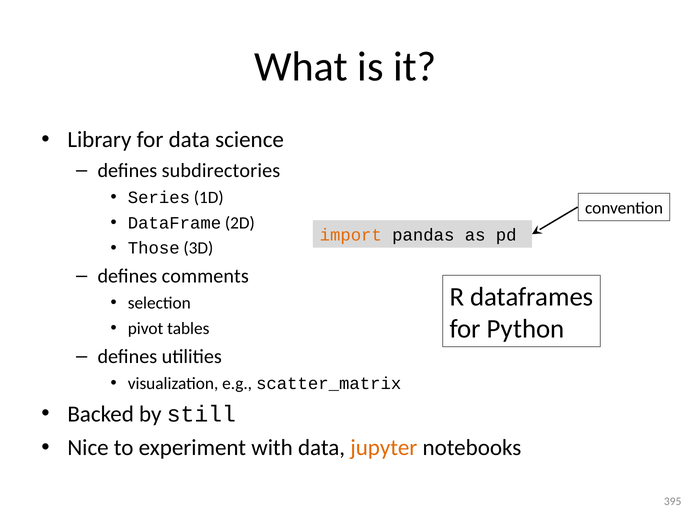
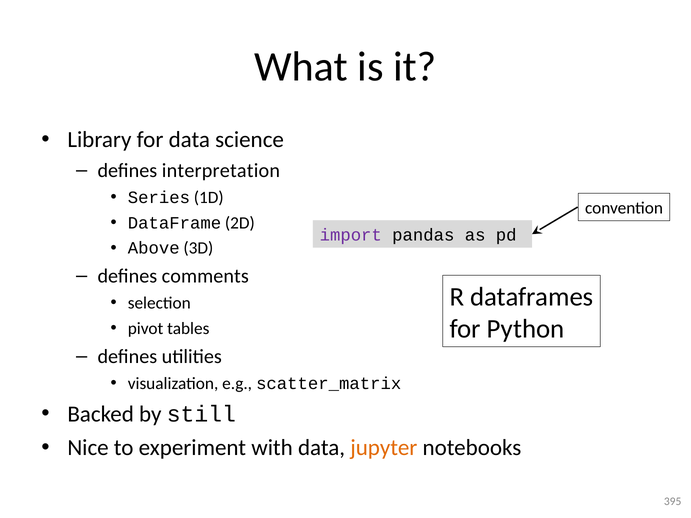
subdirectories: subdirectories -> interpretation (221, 171)
import colour: orange -> purple (351, 235)
Those: Those -> Above (154, 248)
